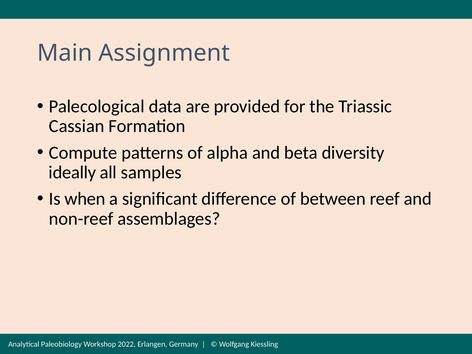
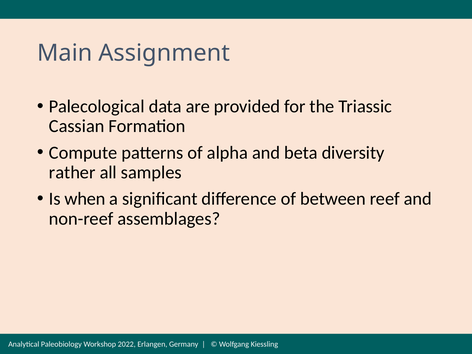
ideally: ideally -> rather (72, 172)
